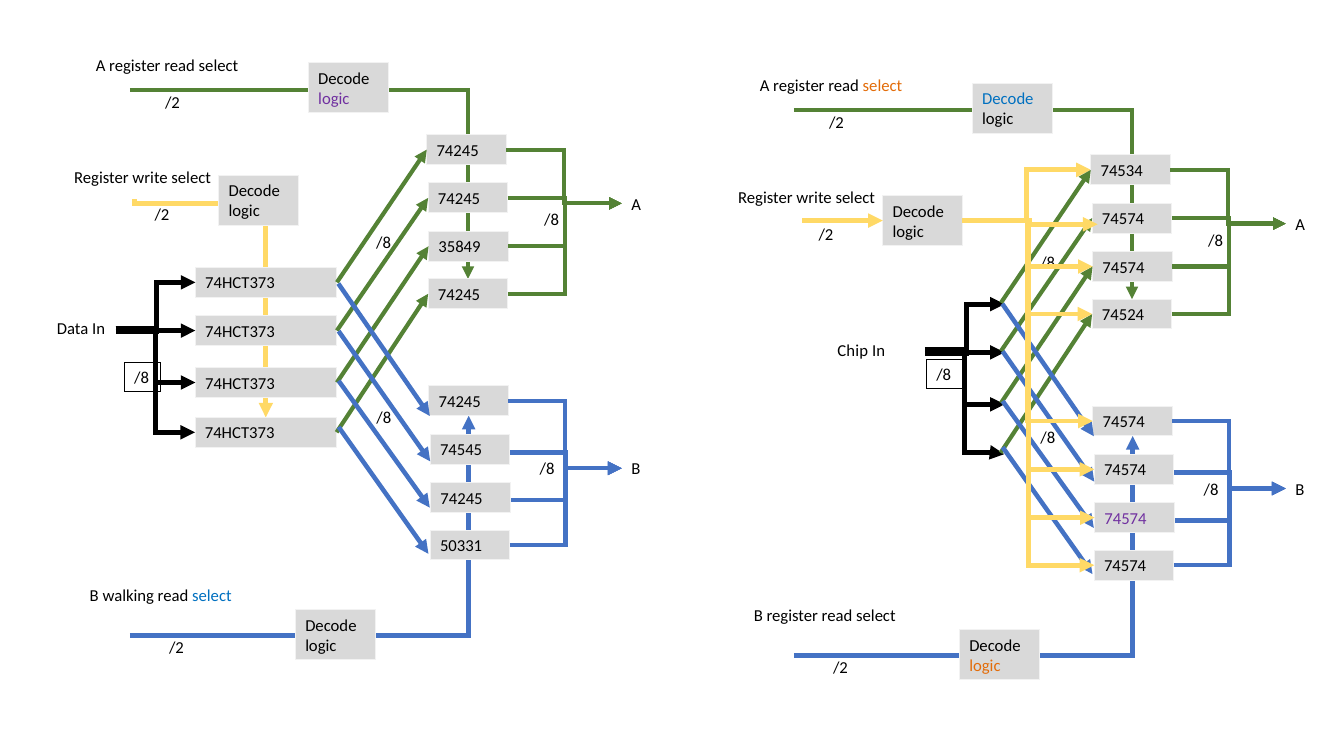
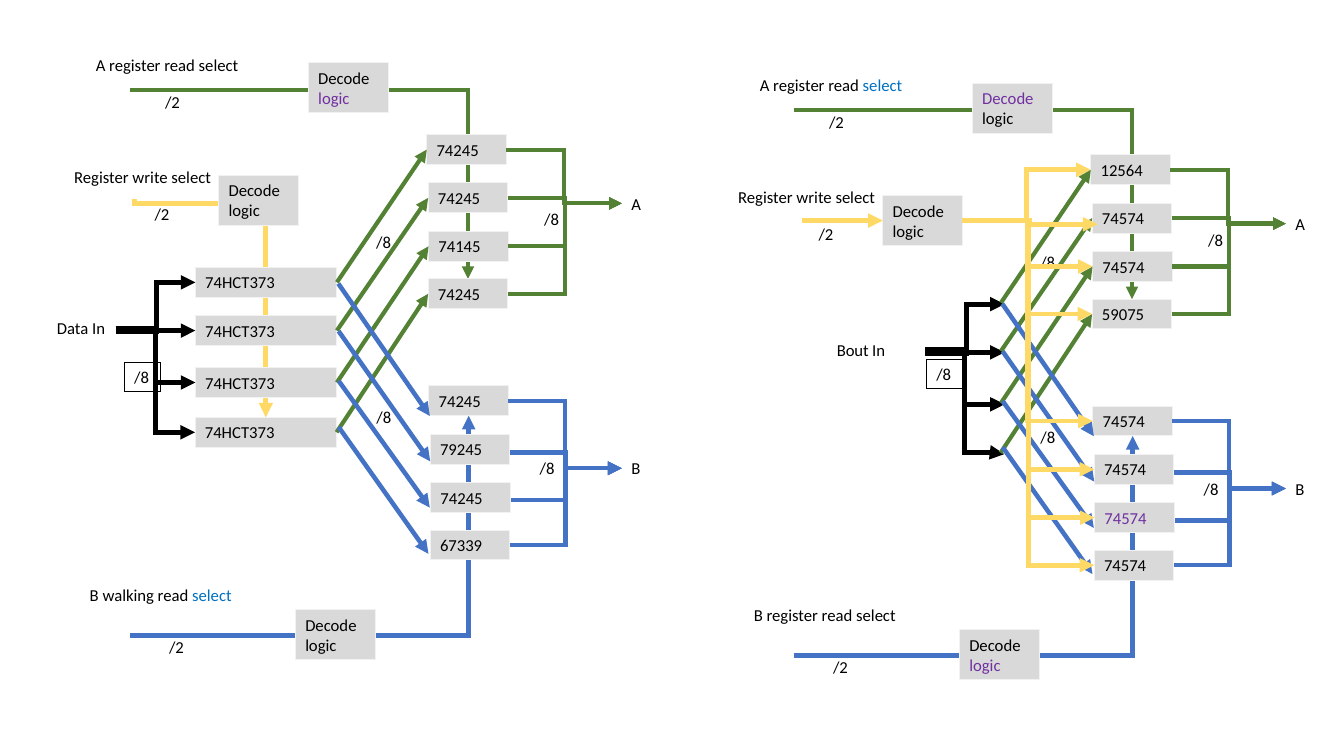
select colour: orange -> blue (882, 86)
Decode colour: blue -> purple (1008, 99)
74534: 74534 -> 12564 (1122, 171)
35849: 35849 -> 74145 (459, 247)
74524: 74524 -> 59075 (1123, 315)
Chip: Chip -> Bout (853, 351)
74545: 74545 -> 79245 (461, 450)
50331: 50331 -> 67339 (461, 546)
logic colour: orange -> purple (985, 666)
